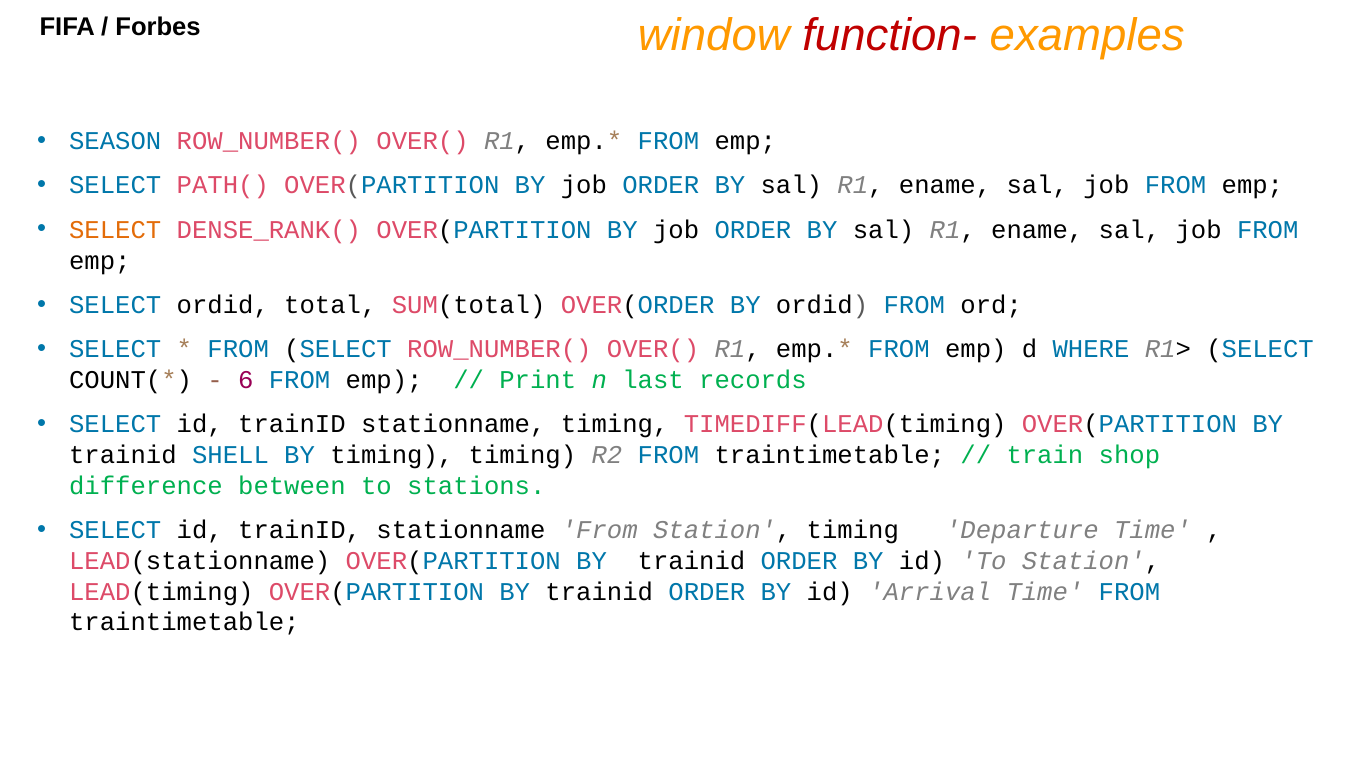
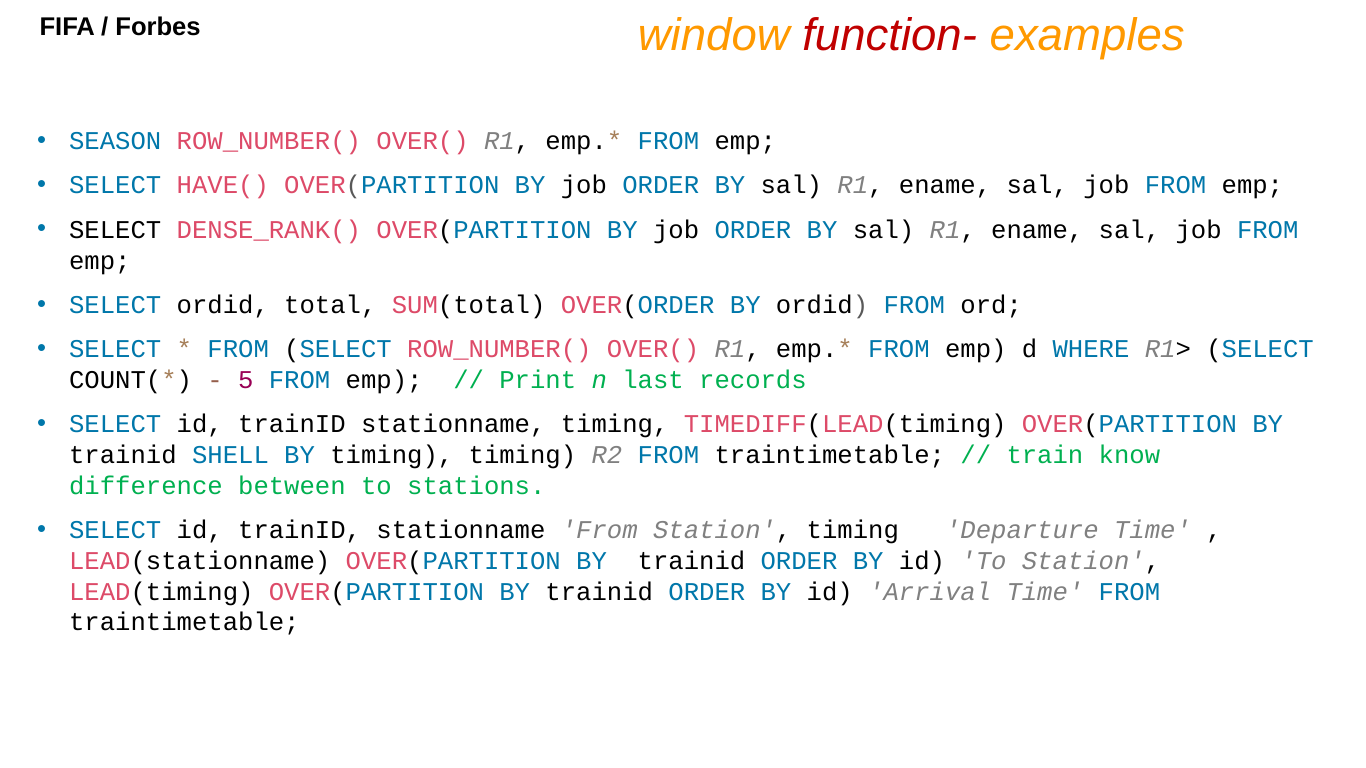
PATH(: PATH( -> HAVE( (223, 186)
SELECT colour: orange -> black (115, 230)
6: 6 -> 5 (246, 380)
shop: shop -> know (1129, 455)
